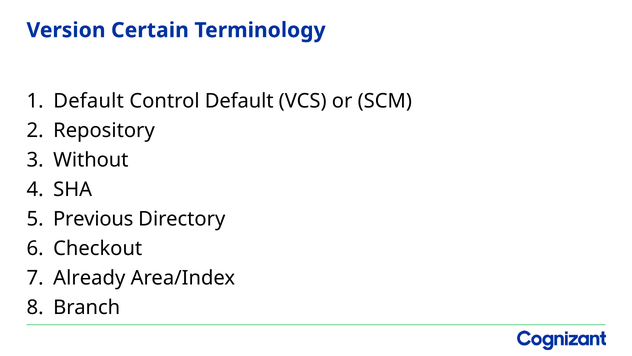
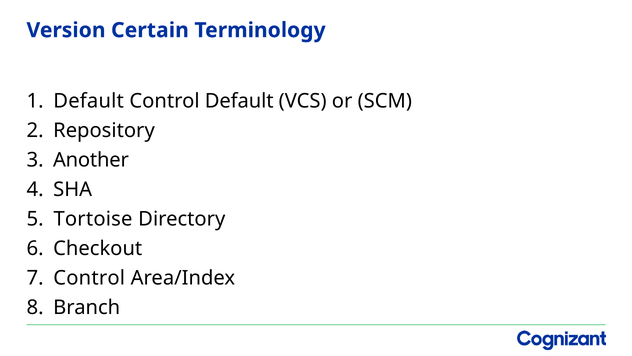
Without: Without -> Another (91, 160)
Previous: Previous -> Tortoise (93, 219)
Already: Already -> Control (89, 278)
